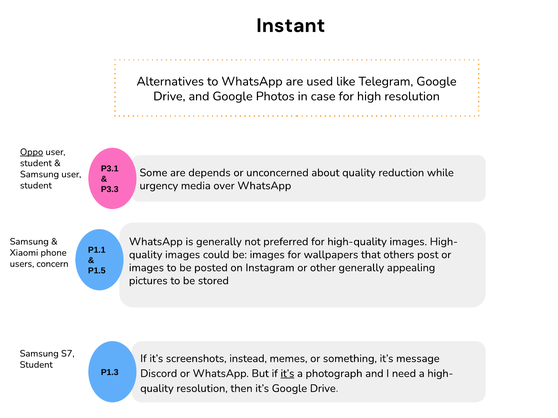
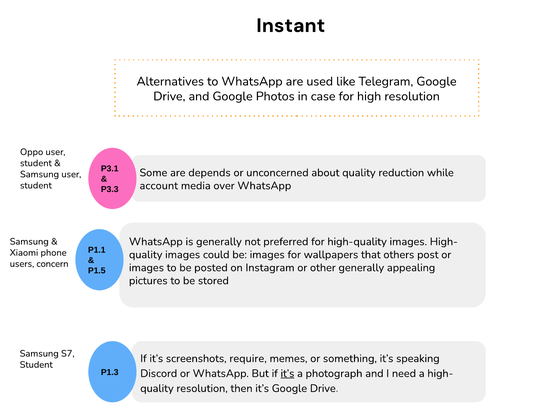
Oppo underline: present -> none (32, 152)
urgency: urgency -> account (159, 186)
instead: instead -> require (248, 359)
message: message -> speaking (418, 359)
